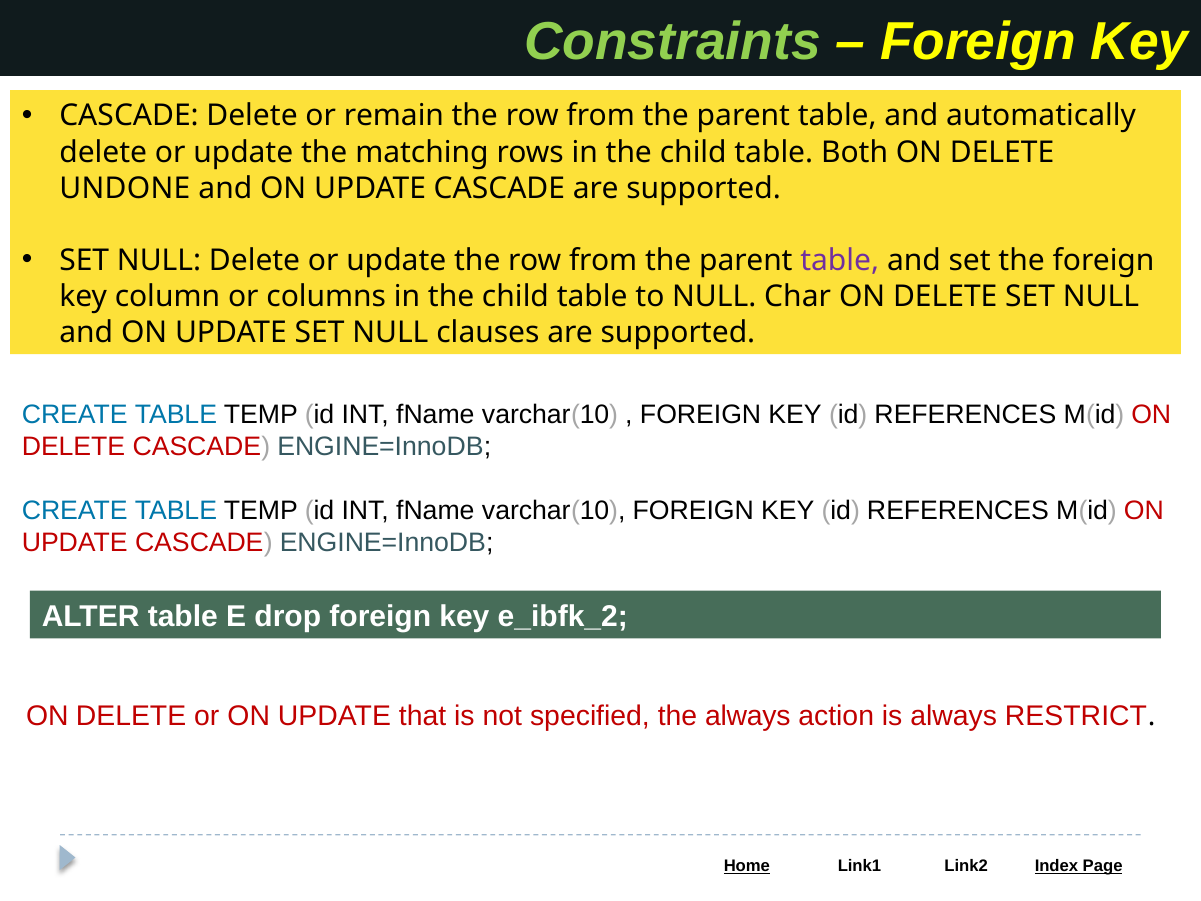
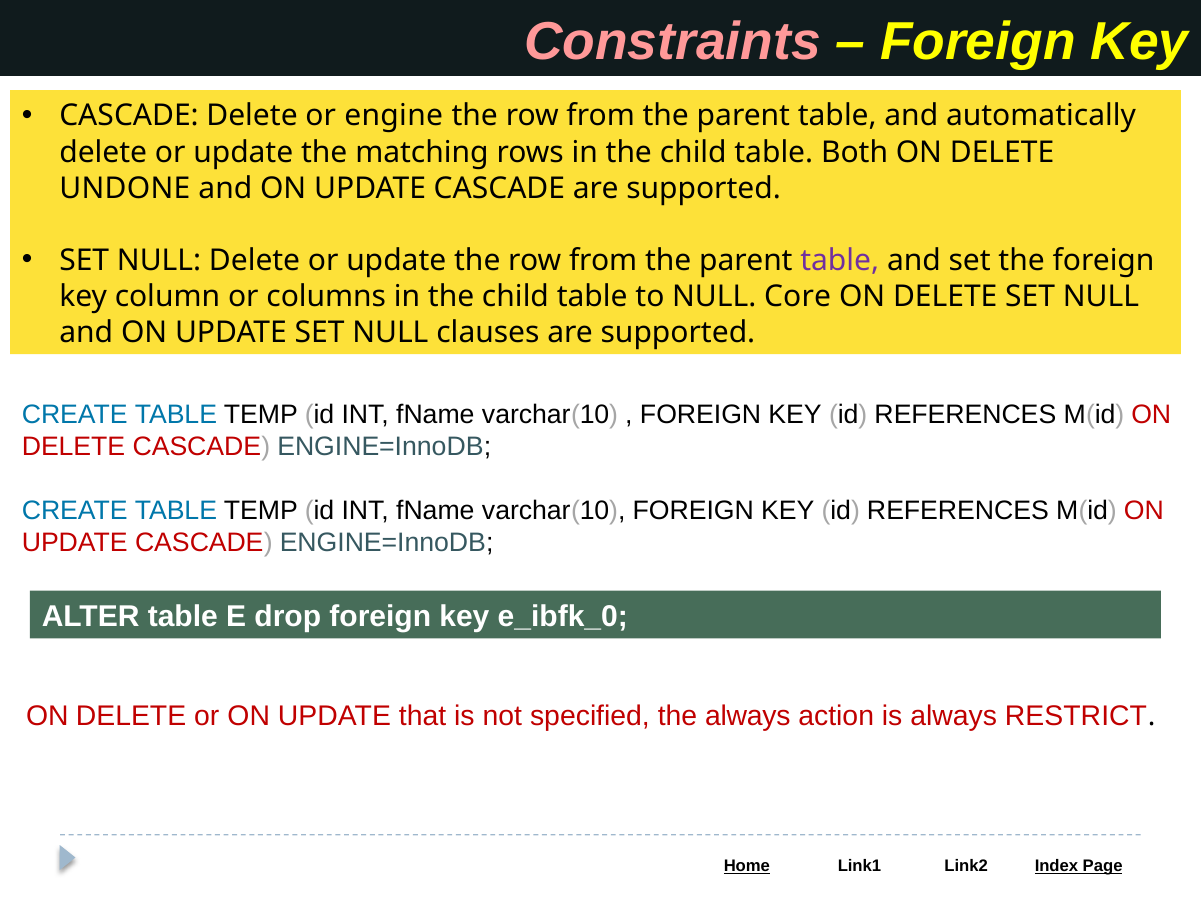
Constraints colour: light green -> pink (672, 42)
remain: remain -> engine (394, 116)
Char: Char -> Core (798, 296)
e_ibfk_2: e_ibfk_2 -> e_ibfk_0 (563, 616)
